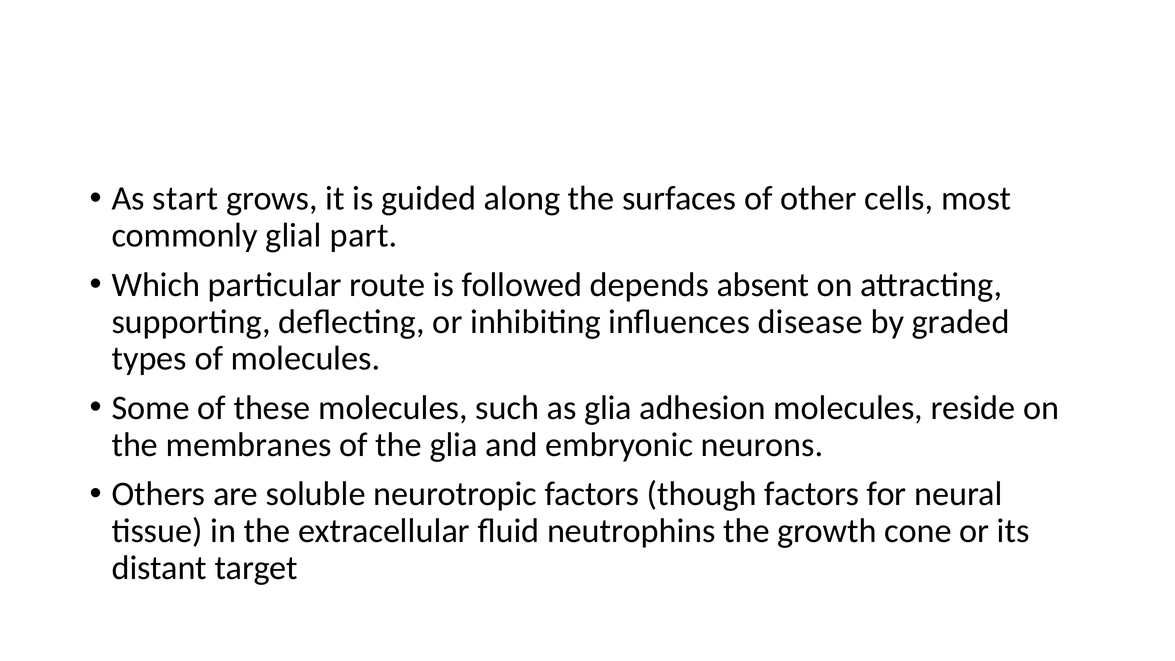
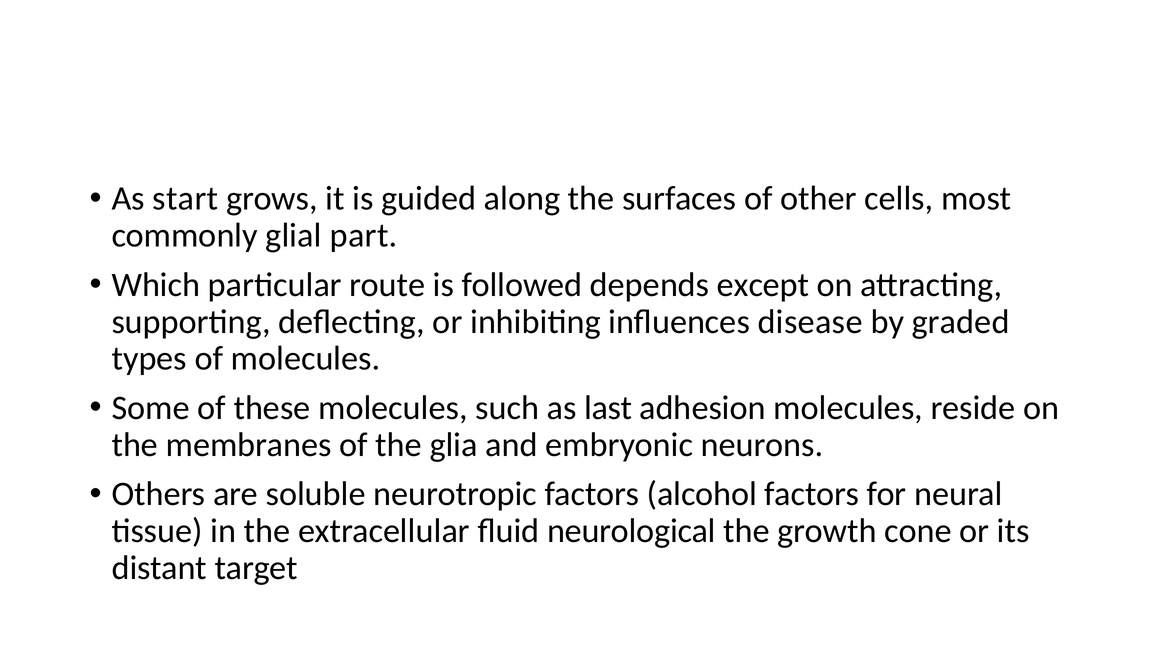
absent: absent -> except (763, 285)
as glia: glia -> last (608, 408)
though: though -> alcohol (702, 494)
neutrophins: neutrophins -> neurological (631, 531)
